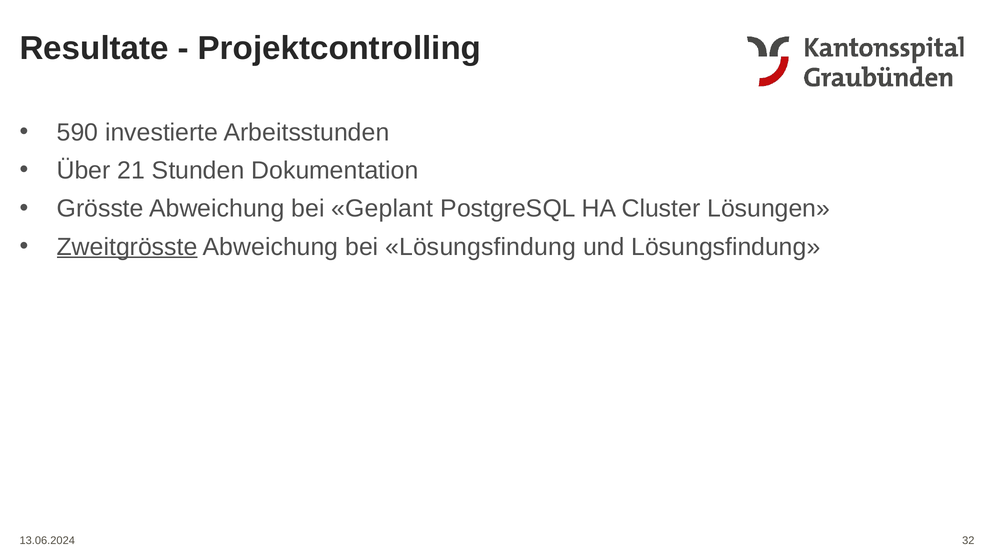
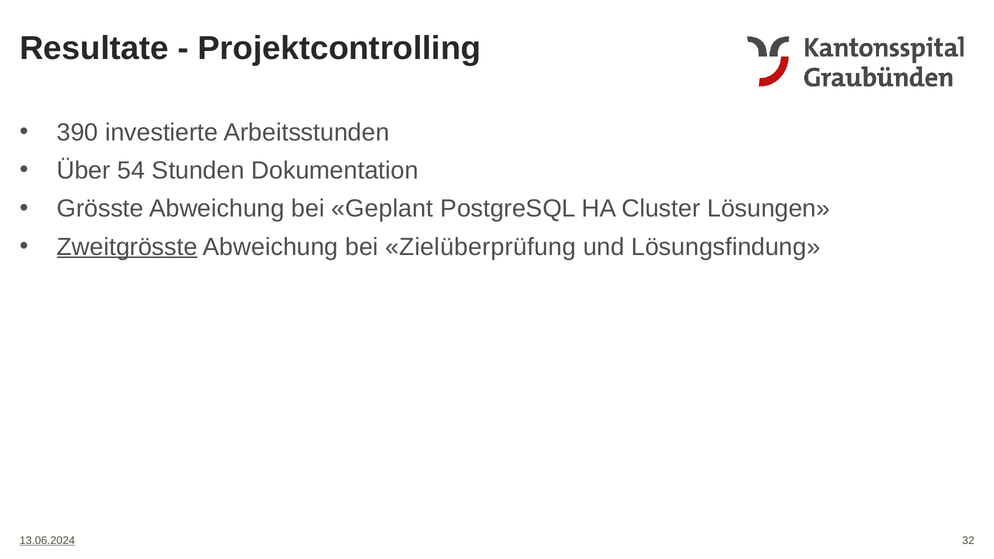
590: 590 -> 390 (78, 133)
21: 21 -> 54 (131, 171)
bei Lösungsfindung: Lösungsfindung -> Zielüberprüfung (481, 247)
13.06.2024 underline: none -> present (47, 541)
